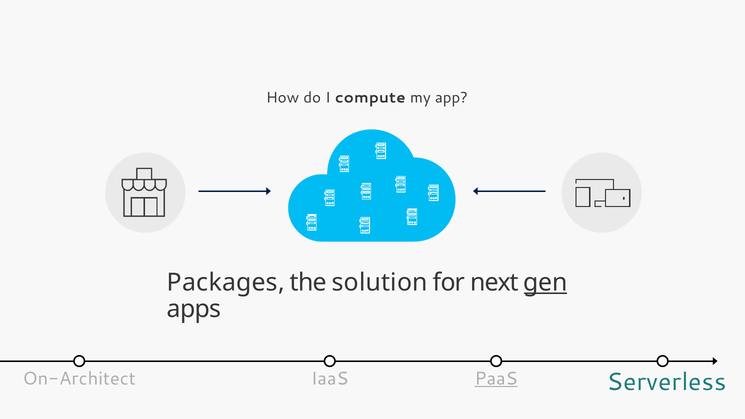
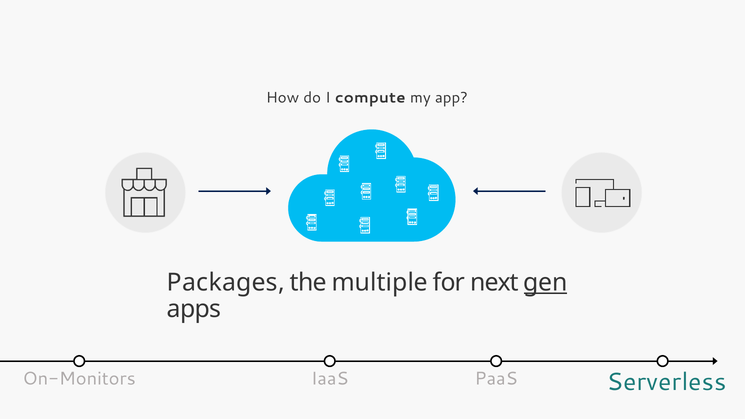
solution: solution -> multiple (380, 282)
On-Architect: On-Architect -> On-Monitors (79, 379)
PaaS underline: present -> none (496, 379)
